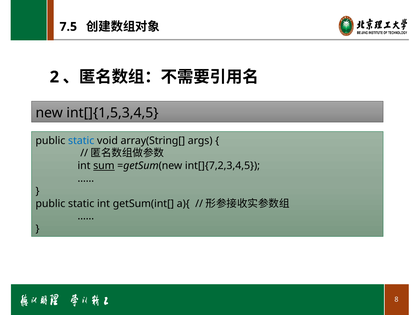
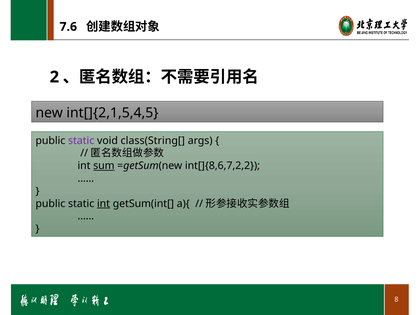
7.5: 7.5 -> 7.6 (68, 27)
int[]{1,5,3,4,5: int[]{1,5,3,4,5 -> int[]{2,1,5,4,5 (113, 113)
static colour: blue -> purple (81, 141)
array(String[: array(String[ -> class(String[ (153, 141)
int[]{7,2,3,4,5: int[]{7,2,3,4,5 -> int[]{8,6,7,2,2 (223, 166)
int underline: none -> present (104, 204)
